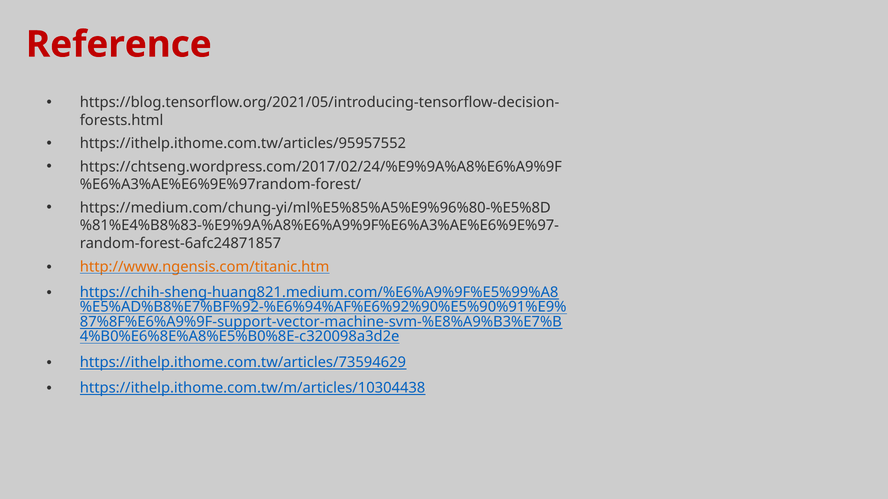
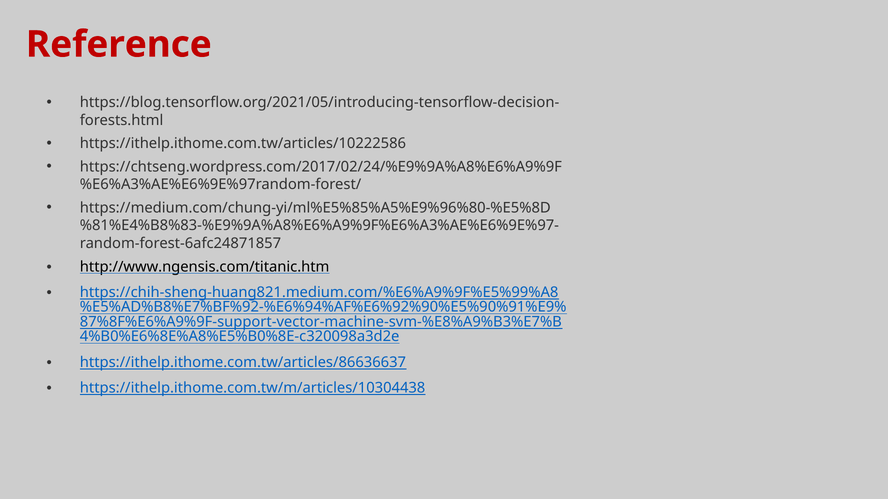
https://ithelp.ithome.com.tw/articles/95957552: https://ithelp.ithome.com.tw/articles/95957552 -> https://ithelp.ithome.com.tw/articles/10222586 (243, 144)
http://www.ngensis.com/titanic.htm colour: orange -> black (205, 267)
https://ithelp.ithome.com.tw/articles/73594629: https://ithelp.ithome.com.tw/articles/73594629 -> https://ithelp.ithome.com.tw/articles/86636637 (243, 363)
